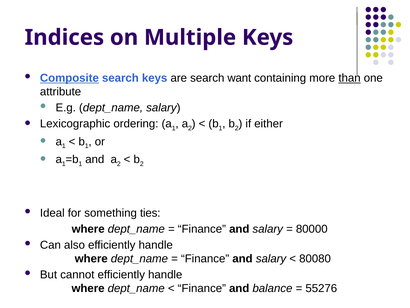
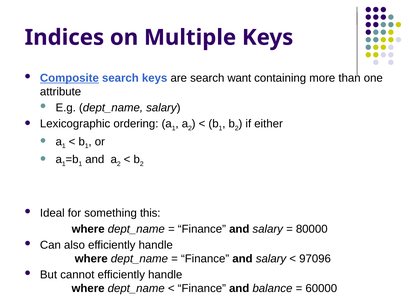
than underline: present -> none (350, 78)
ties: ties -> this (150, 213)
80080: 80080 -> 97096 (315, 258)
55276: 55276 -> 60000 (321, 288)
